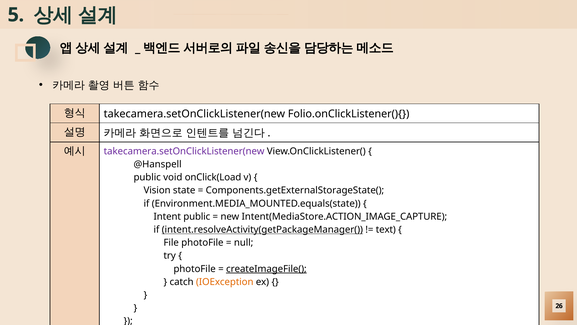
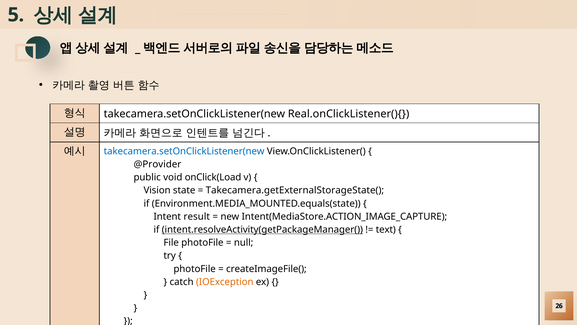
Folio.onClickListener(){: Folio.onClickListener(){ -> Real.onClickListener(){ (349, 114)
takecamera.setOnClickListener(new colour: purple -> blue (184, 151)
@Hanspell: @Hanspell -> @Provider (158, 164)
Components.getExternalStorageState(: Components.getExternalStorageState( -> Takecamera.getExternalStorageState( (295, 190)
Intent public: public -> result (197, 216)
createImageFile( underline: present -> none (266, 269)
